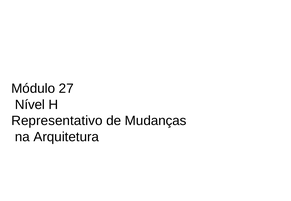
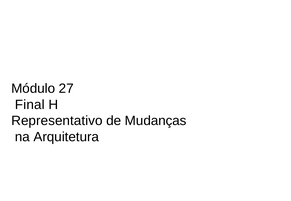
Nível: Nível -> Final (30, 105)
